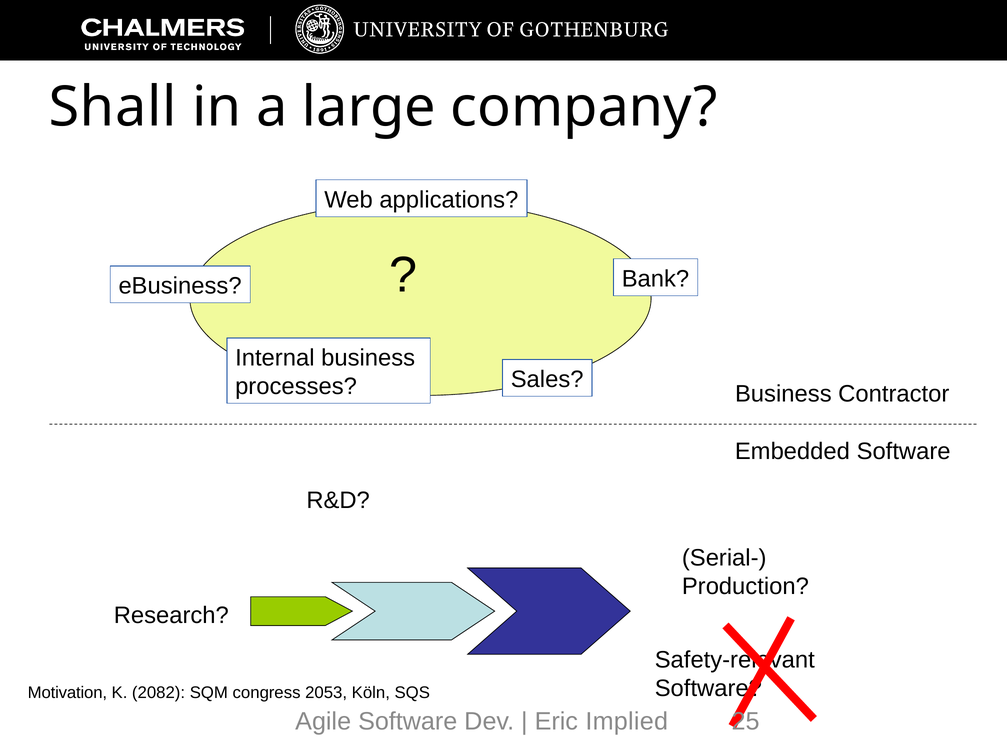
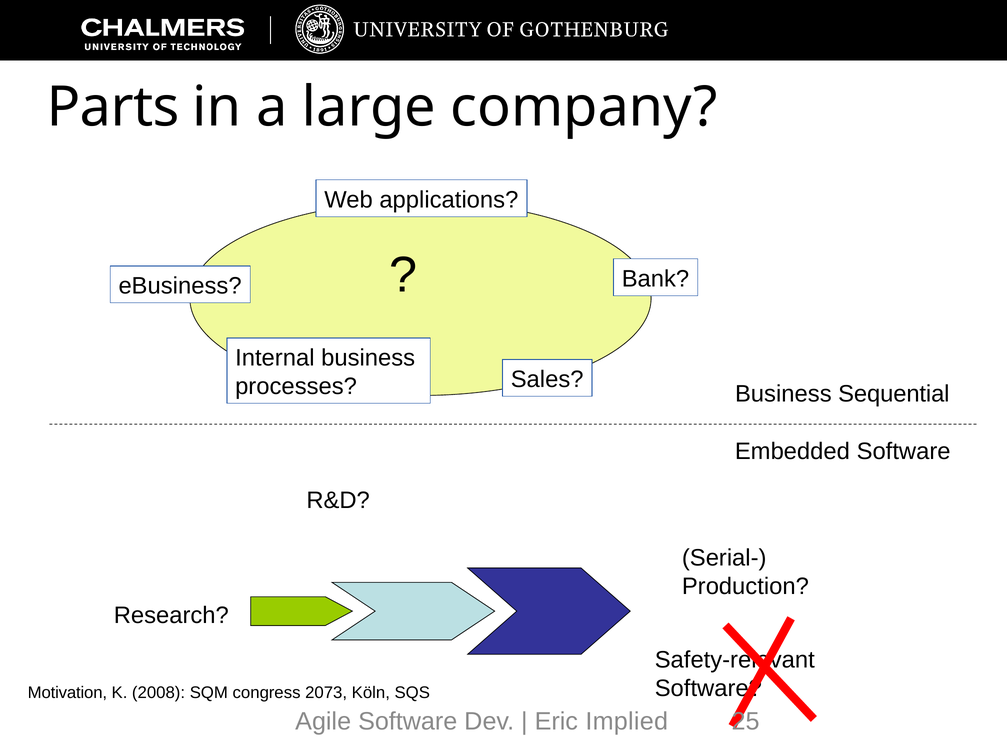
Shall: Shall -> Parts (113, 107)
Contractor: Contractor -> Sequential (894, 394)
2082: 2082 -> 2008 (159, 693)
2053: 2053 -> 2073 (326, 693)
